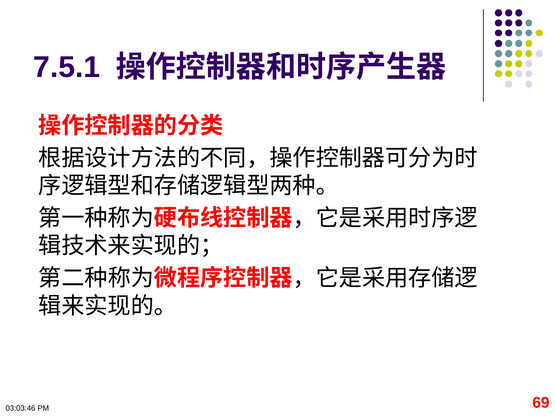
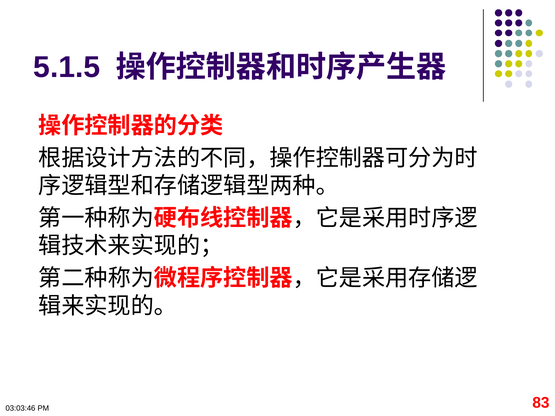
7.5.1: 7.5.1 -> 5.1.5 (67, 67)
69: 69 -> 83 (541, 403)
